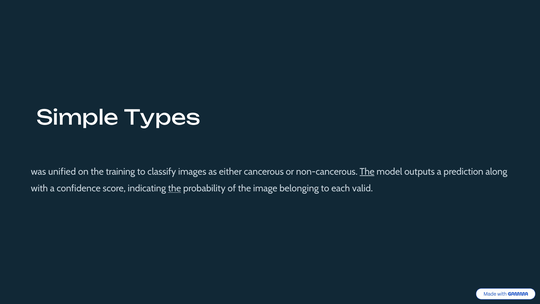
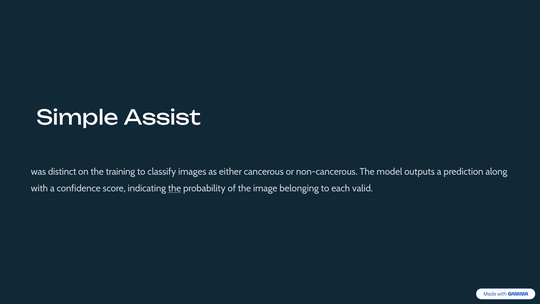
Types: Types -> Assist (162, 118)
unified: unified -> distinct (62, 171)
The underline: present -> none (367, 171)
